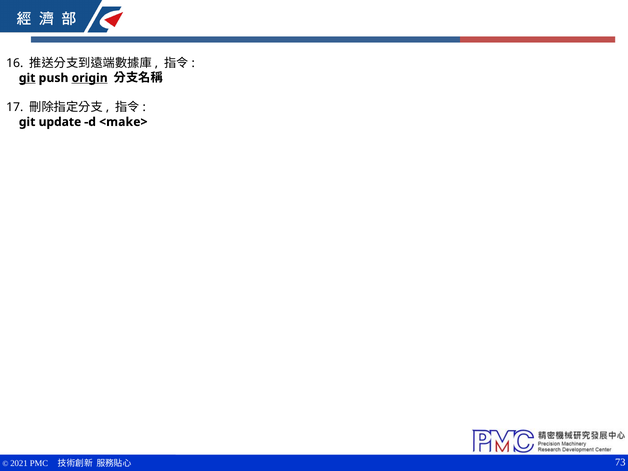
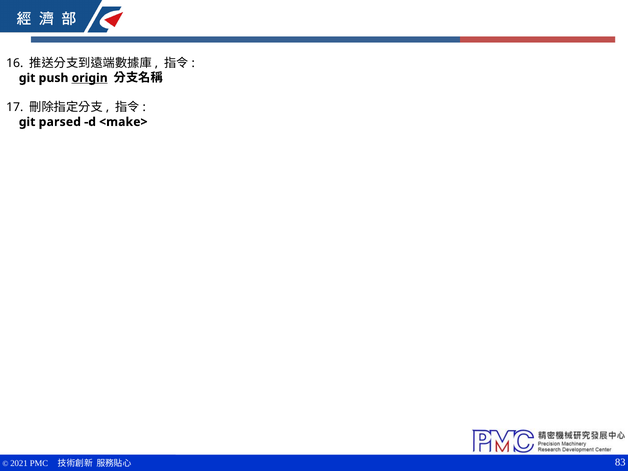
git underline: present -> none (27, 78)
update: update -> parsed (60, 122)
73: 73 -> 83 (620, 462)
